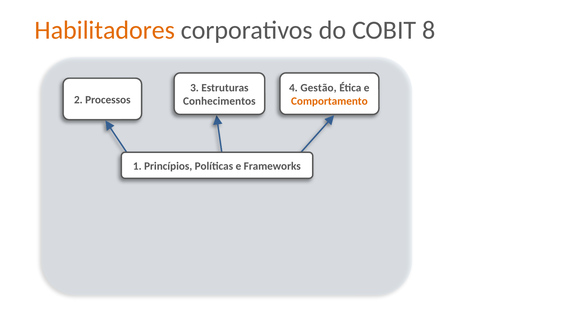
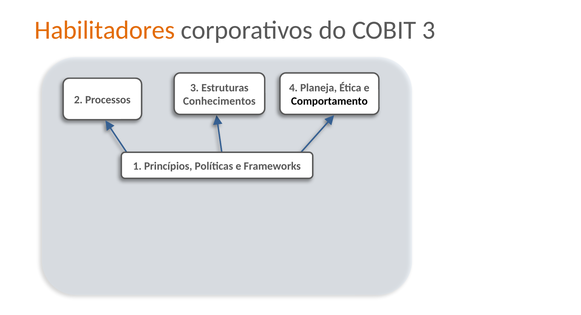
COBIT 8: 8 -> 3 (429, 30)
Gestão: Gestão -> Planeja (319, 88)
Comportamento colour: orange -> black (329, 101)
